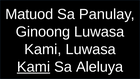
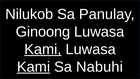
Matuod: Matuod -> Nilukob (29, 14)
Kami underline: none -> present (43, 49)
Aleluya: Aleluya -> Nabuhi (99, 67)
